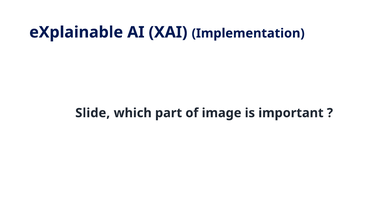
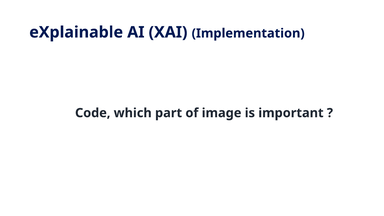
Slide: Slide -> Code (93, 113)
